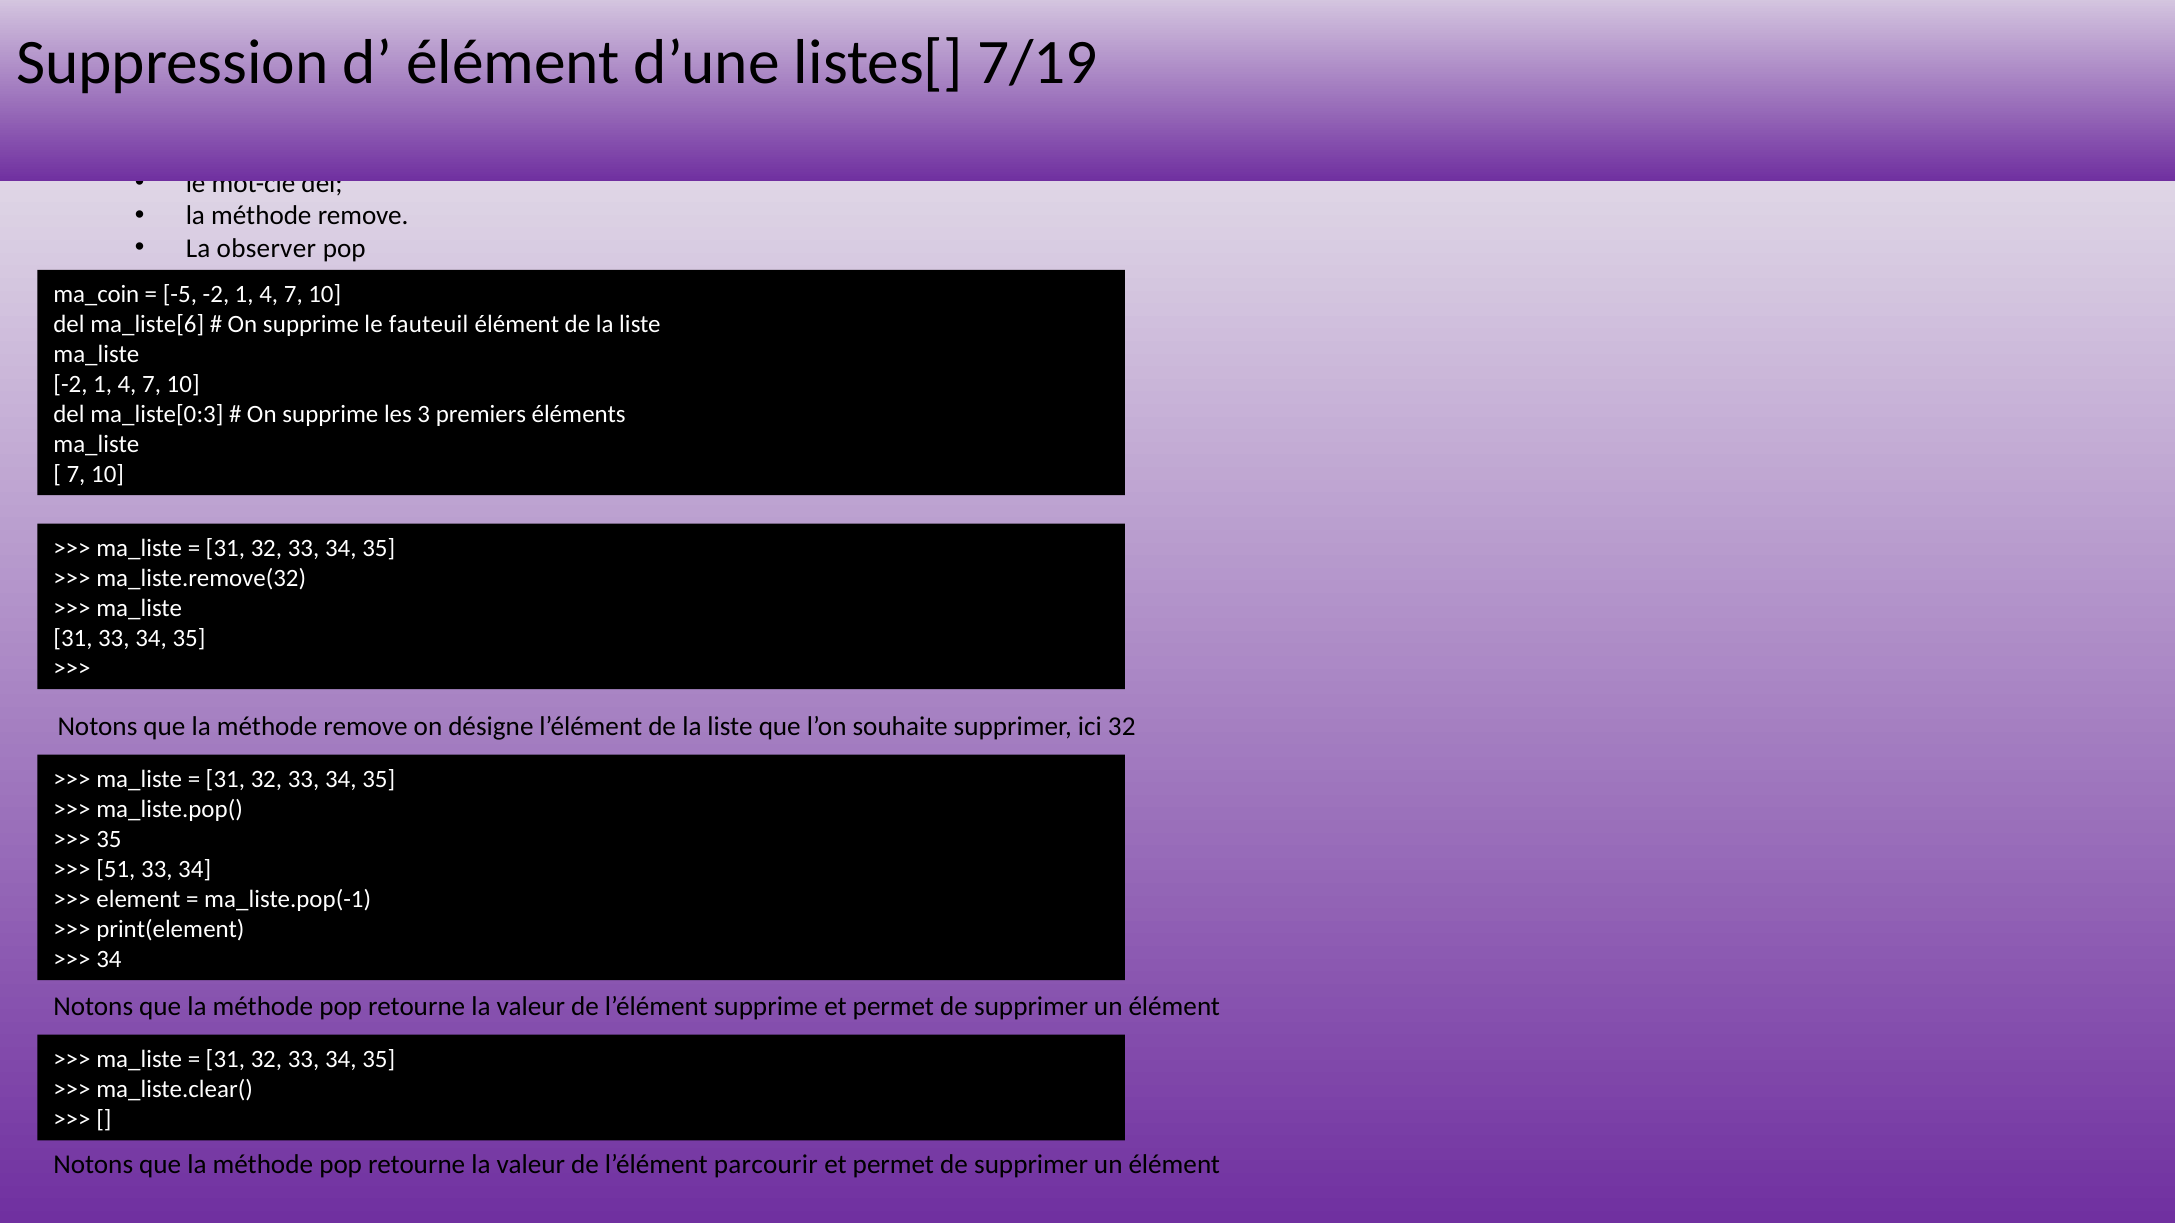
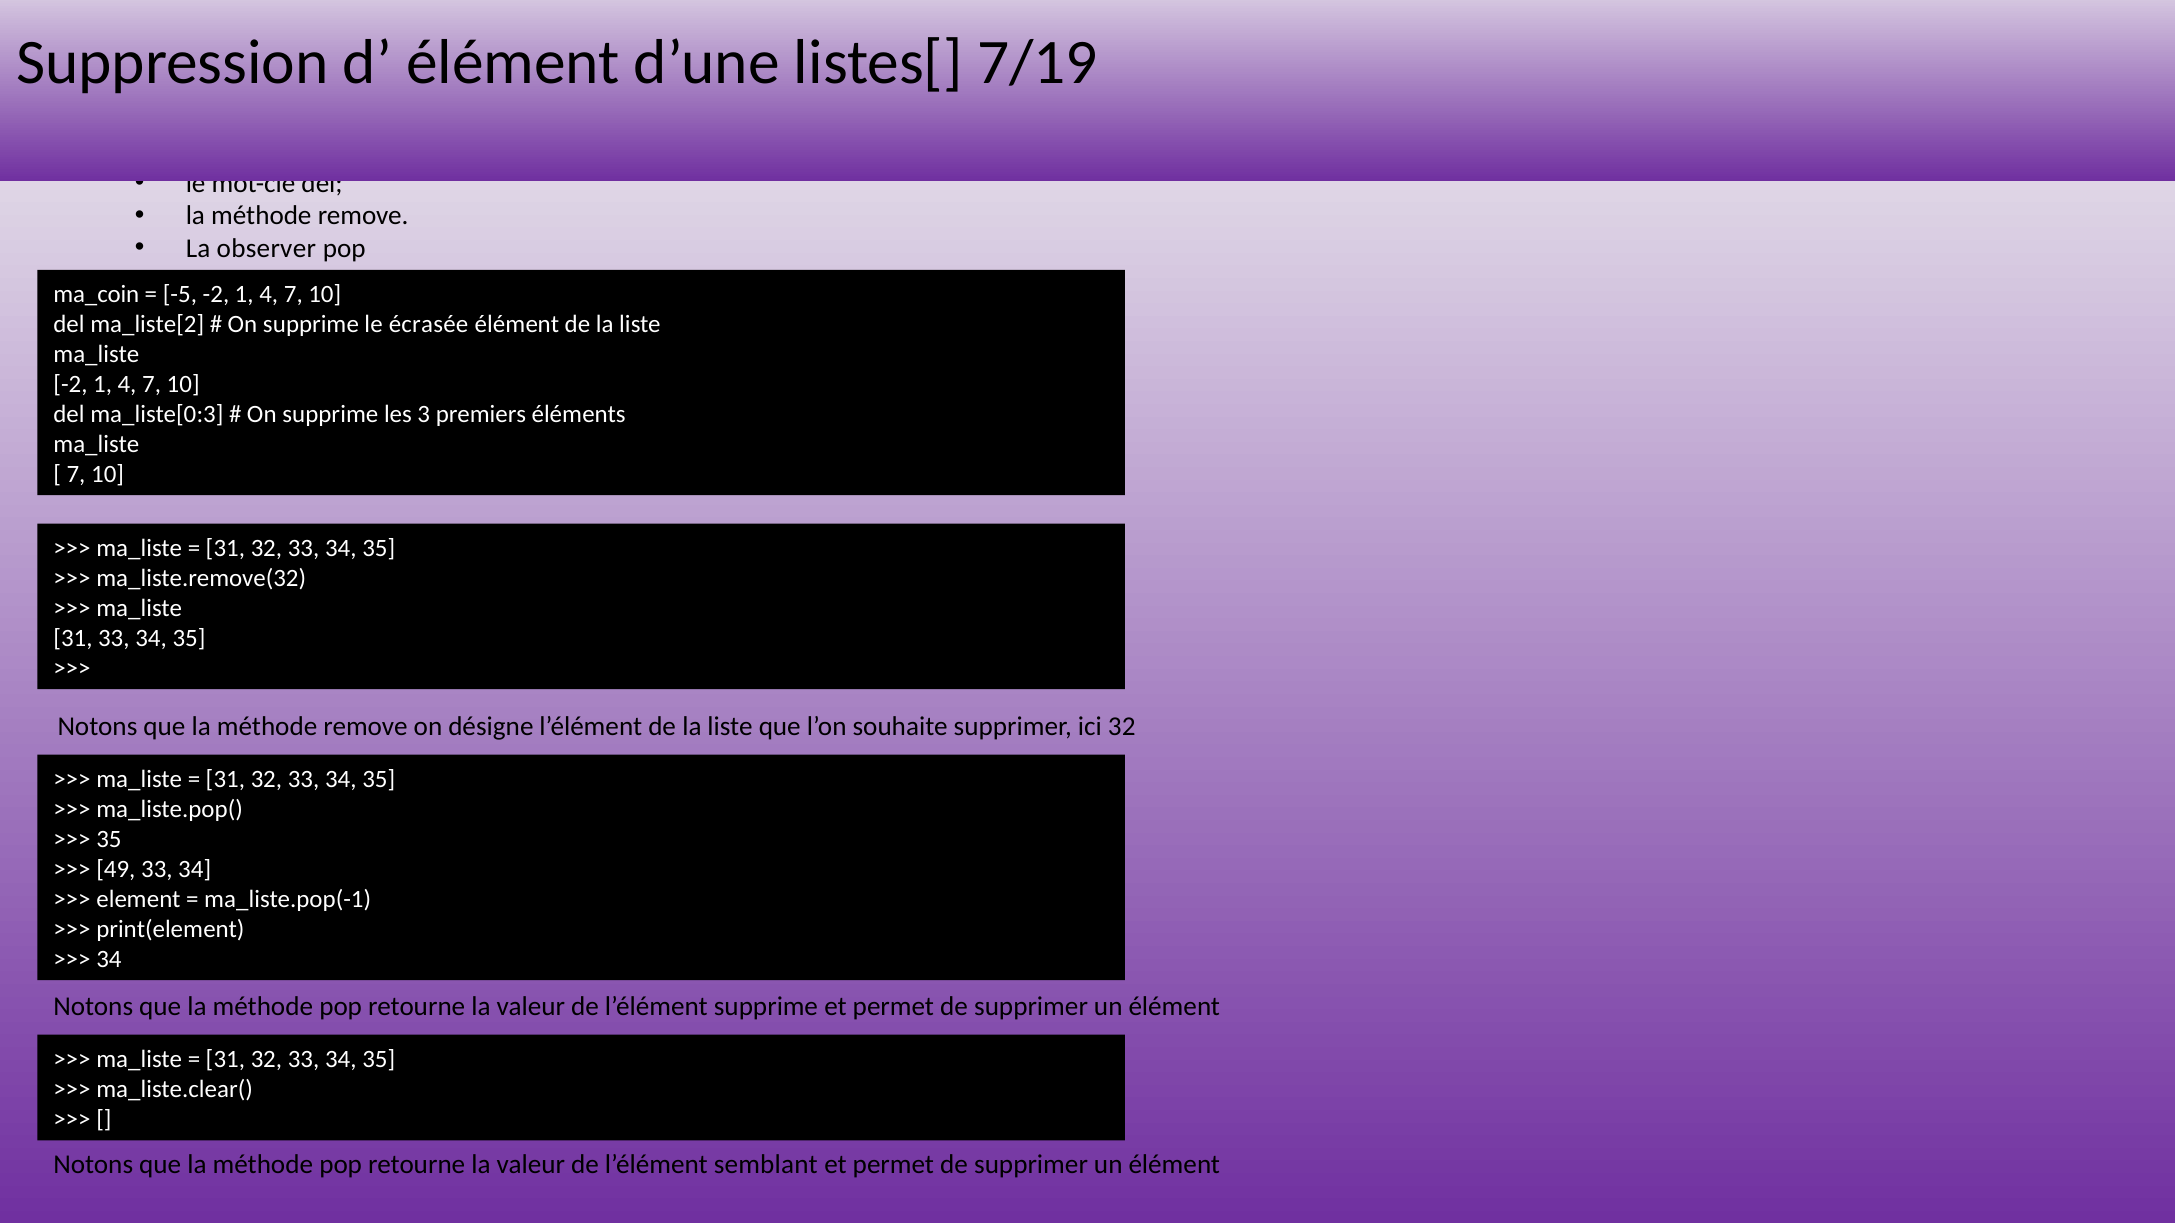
ma_liste[6: ma_liste[6 -> ma_liste[2 (147, 325)
fauteuil: fauteuil -> écrasée (429, 325)
51: 51 -> 49 (116, 869)
parcourir: parcourir -> semblant (766, 1165)
